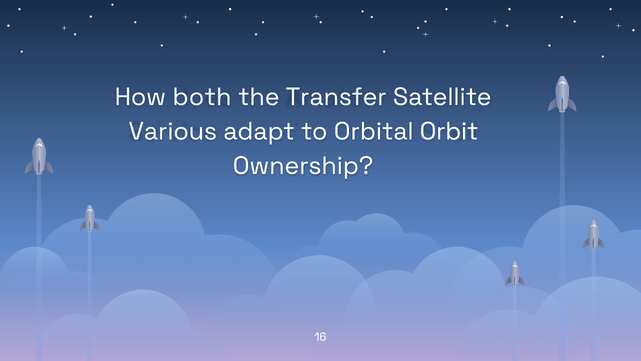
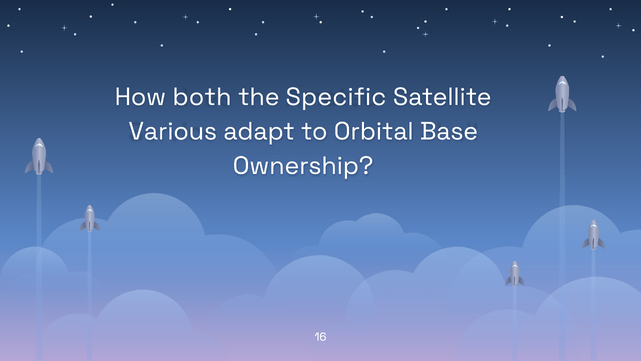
Transfer: Transfer -> Specific (336, 97)
Orbit: Orbit -> Base (449, 131)
